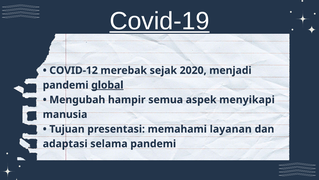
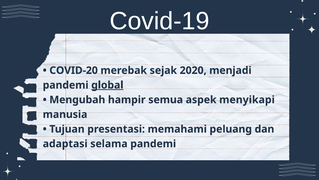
Covid-19 underline: present -> none (159, 21)
COVID-12: COVID-12 -> COVID-20 (74, 70)
layanan: layanan -> peluang (231, 129)
